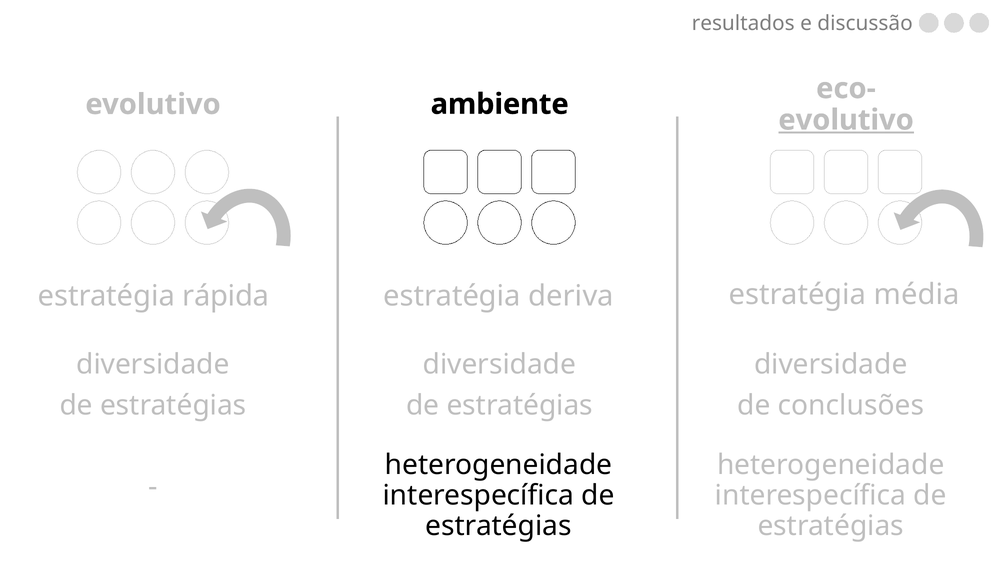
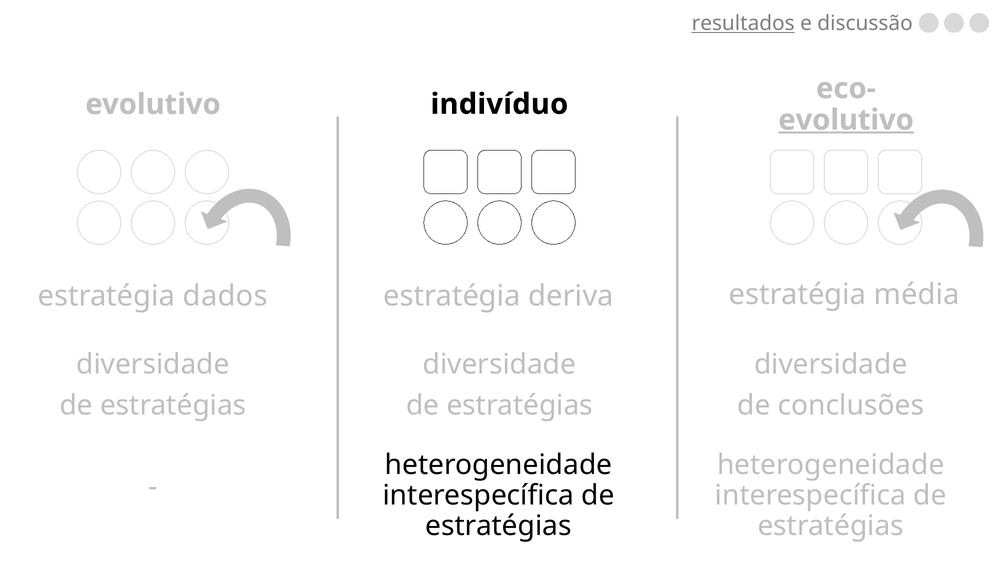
resultados underline: none -> present (743, 23)
ambiente: ambiente -> indivíduo (499, 104)
rápida: rápida -> dados (225, 296)
